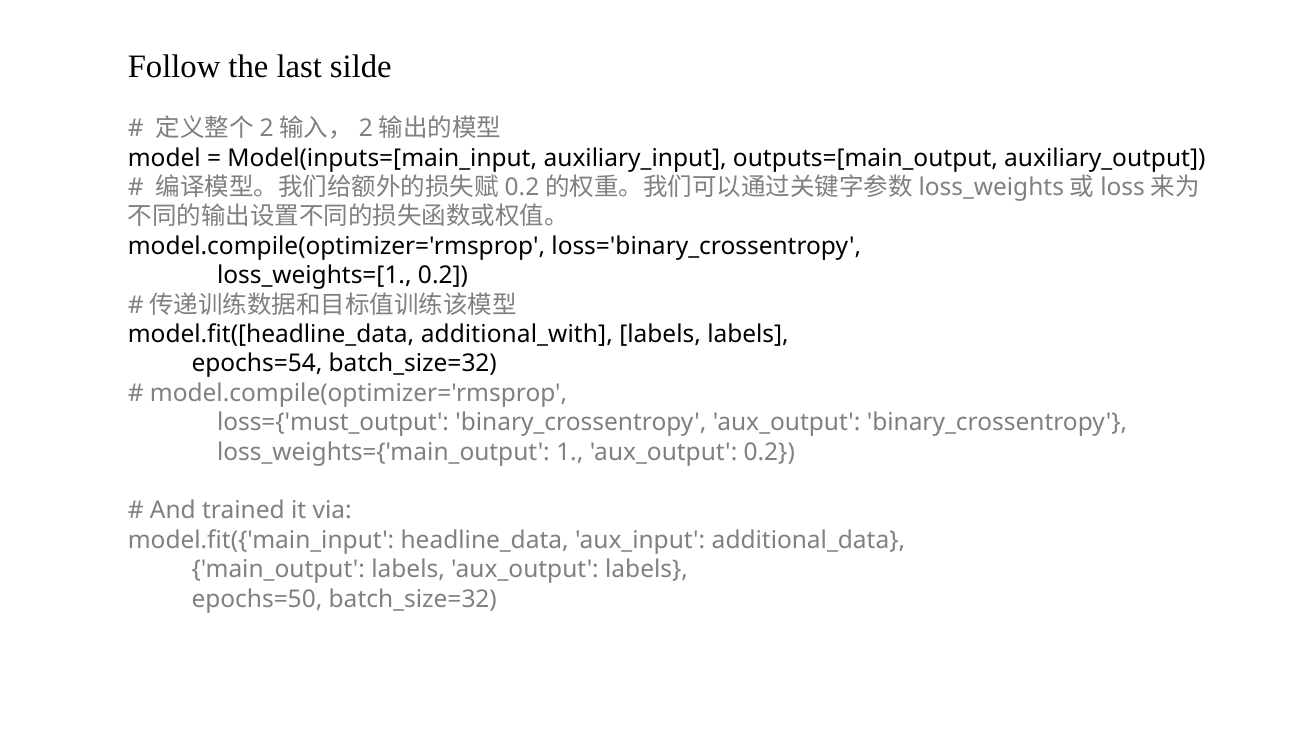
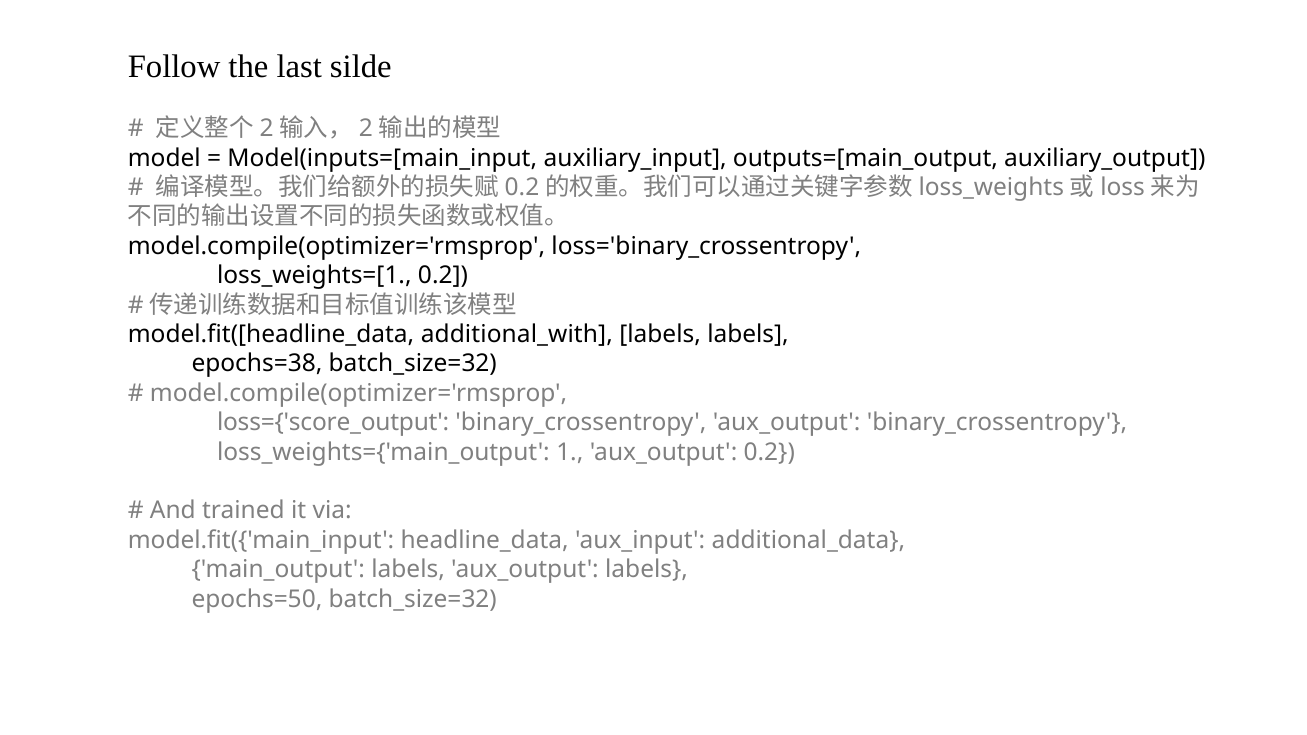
epochs=54: epochs=54 -> epochs=38 (257, 364)
loss={'must_output: loss={'must_output -> loss={'score_output (333, 423)
